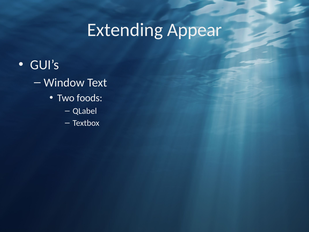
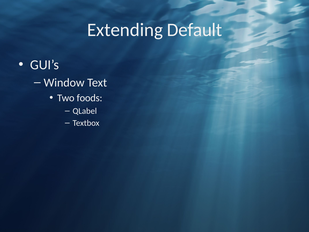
Appear: Appear -> Default (195, 30)
